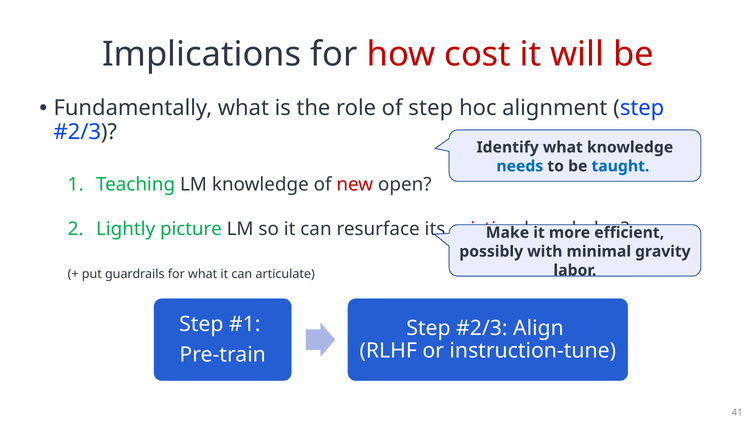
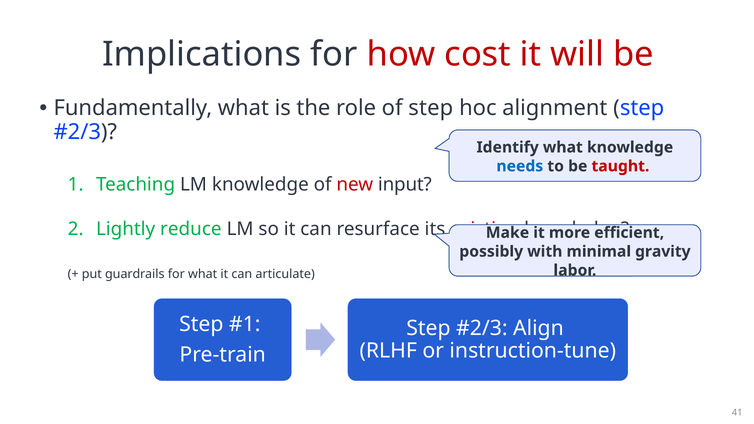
taught colour: blue -> red (620, 166)
open: open -> input (405, 184)
picture: picture -> reduce (191, 229)
